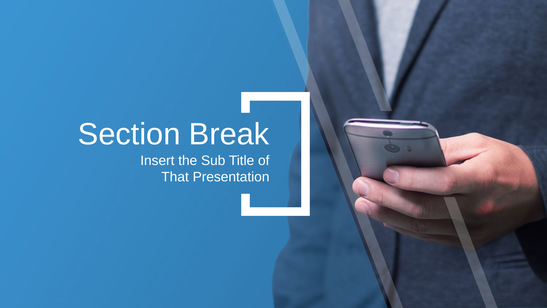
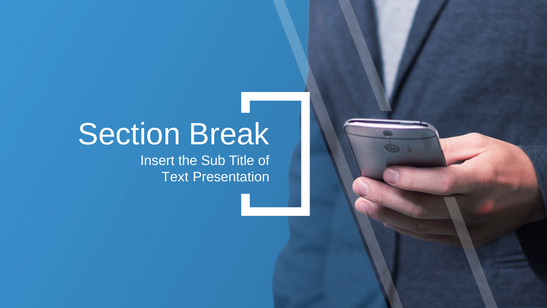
That: That -> Text (175, 177)
